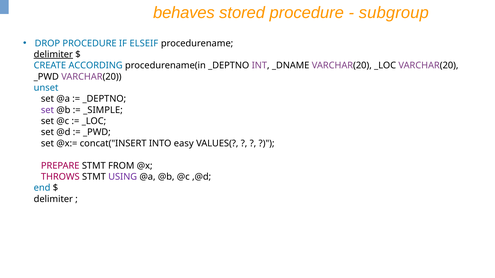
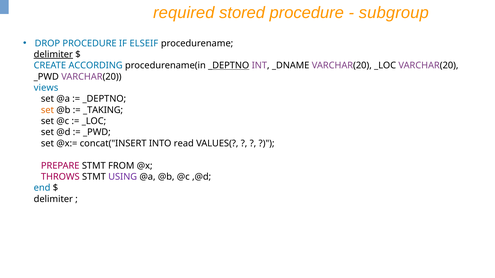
behaves: behaves -> required (184, 13)
_DEPTNO underline: none -> present (229, 66)
unset: unset -> views (46, 88)
set colour: purple -> orange (47, 110)
_SIMPLE: _SIMPLE -> _TAKING (103, 110)
easy: easy -> read (184, 144)
